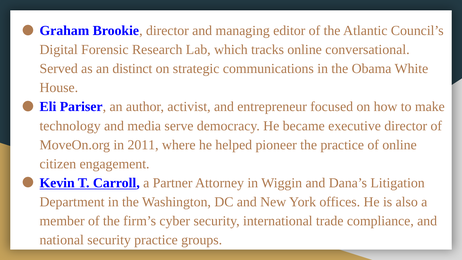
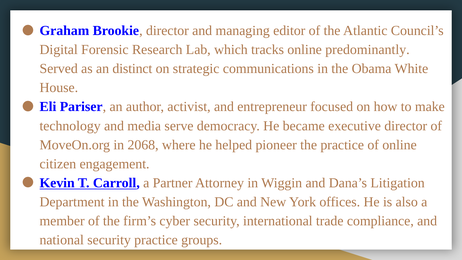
conversational: conversational -> predominantly (367, 50)
2011: 2011 -> 2068 (143, 145)
